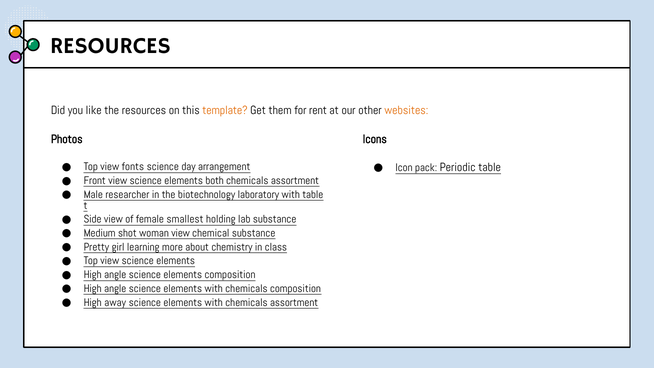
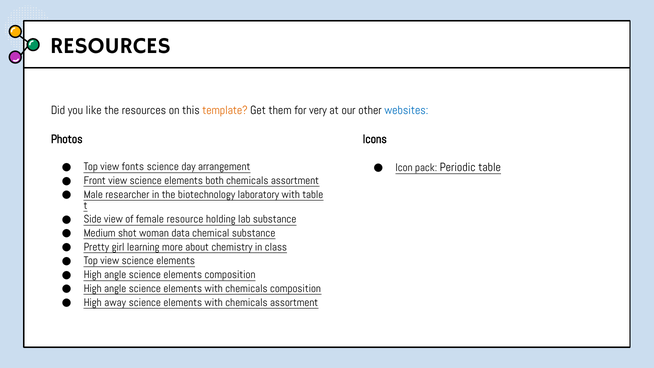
rent: rent -> very (318, 110)
websites colour: orange -> blue (406, 110)
smallest: smallest -> resource (185, 219)
woman view: view -> data (181, 233)
